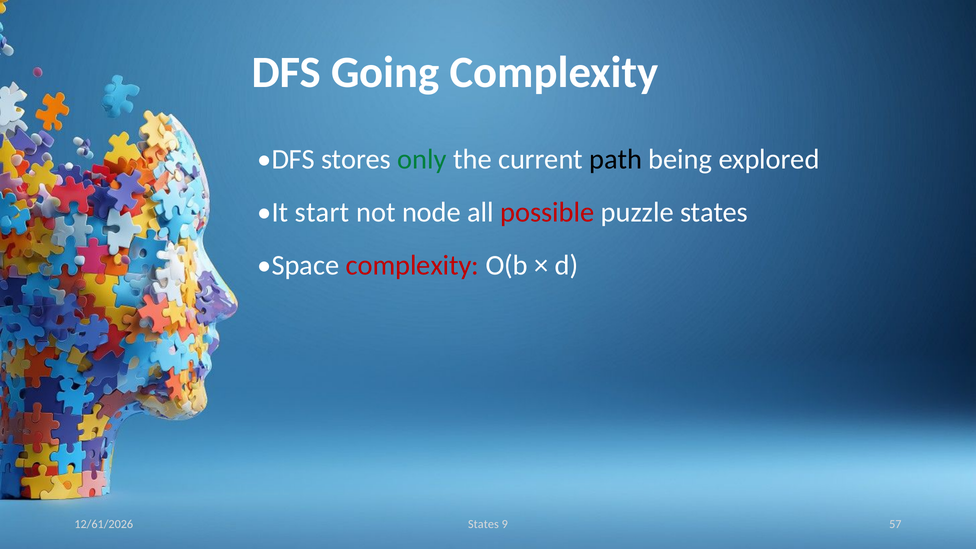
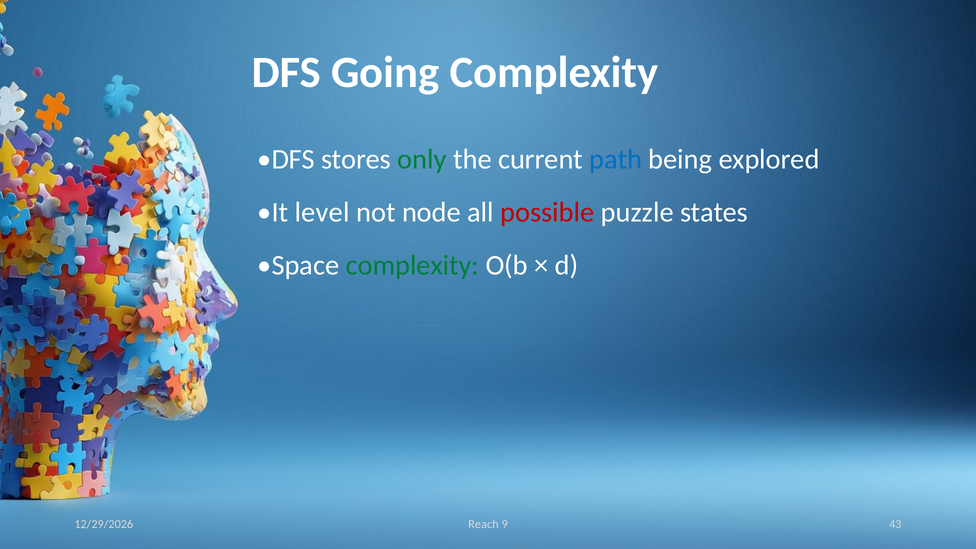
path colour: black -> blue (616, 159)
start: start -> level (322, 212)
complexity colour: red -> green (412, 266)
States: States -> Reach (483, 524)
57: 57 -> 43 (895, 524)
12/61/2026: 12/61/2026 -> 12/29/2026 (104, 524)
